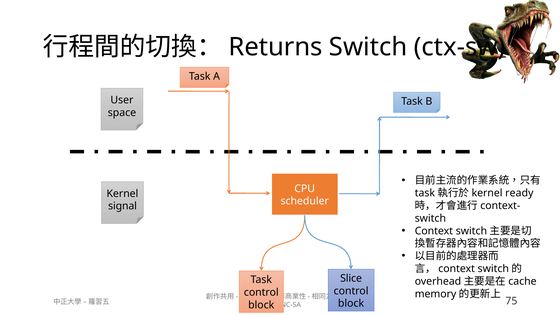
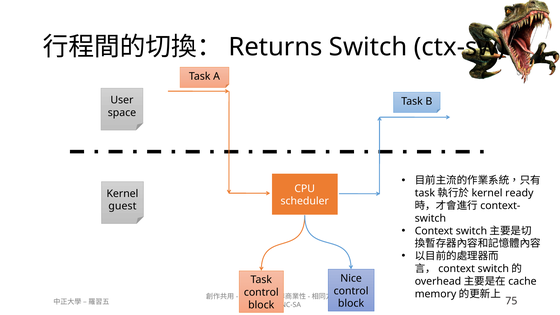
signal: signal -> guest (122, 206)
Slice: Slice -> Nice (351, 278)
